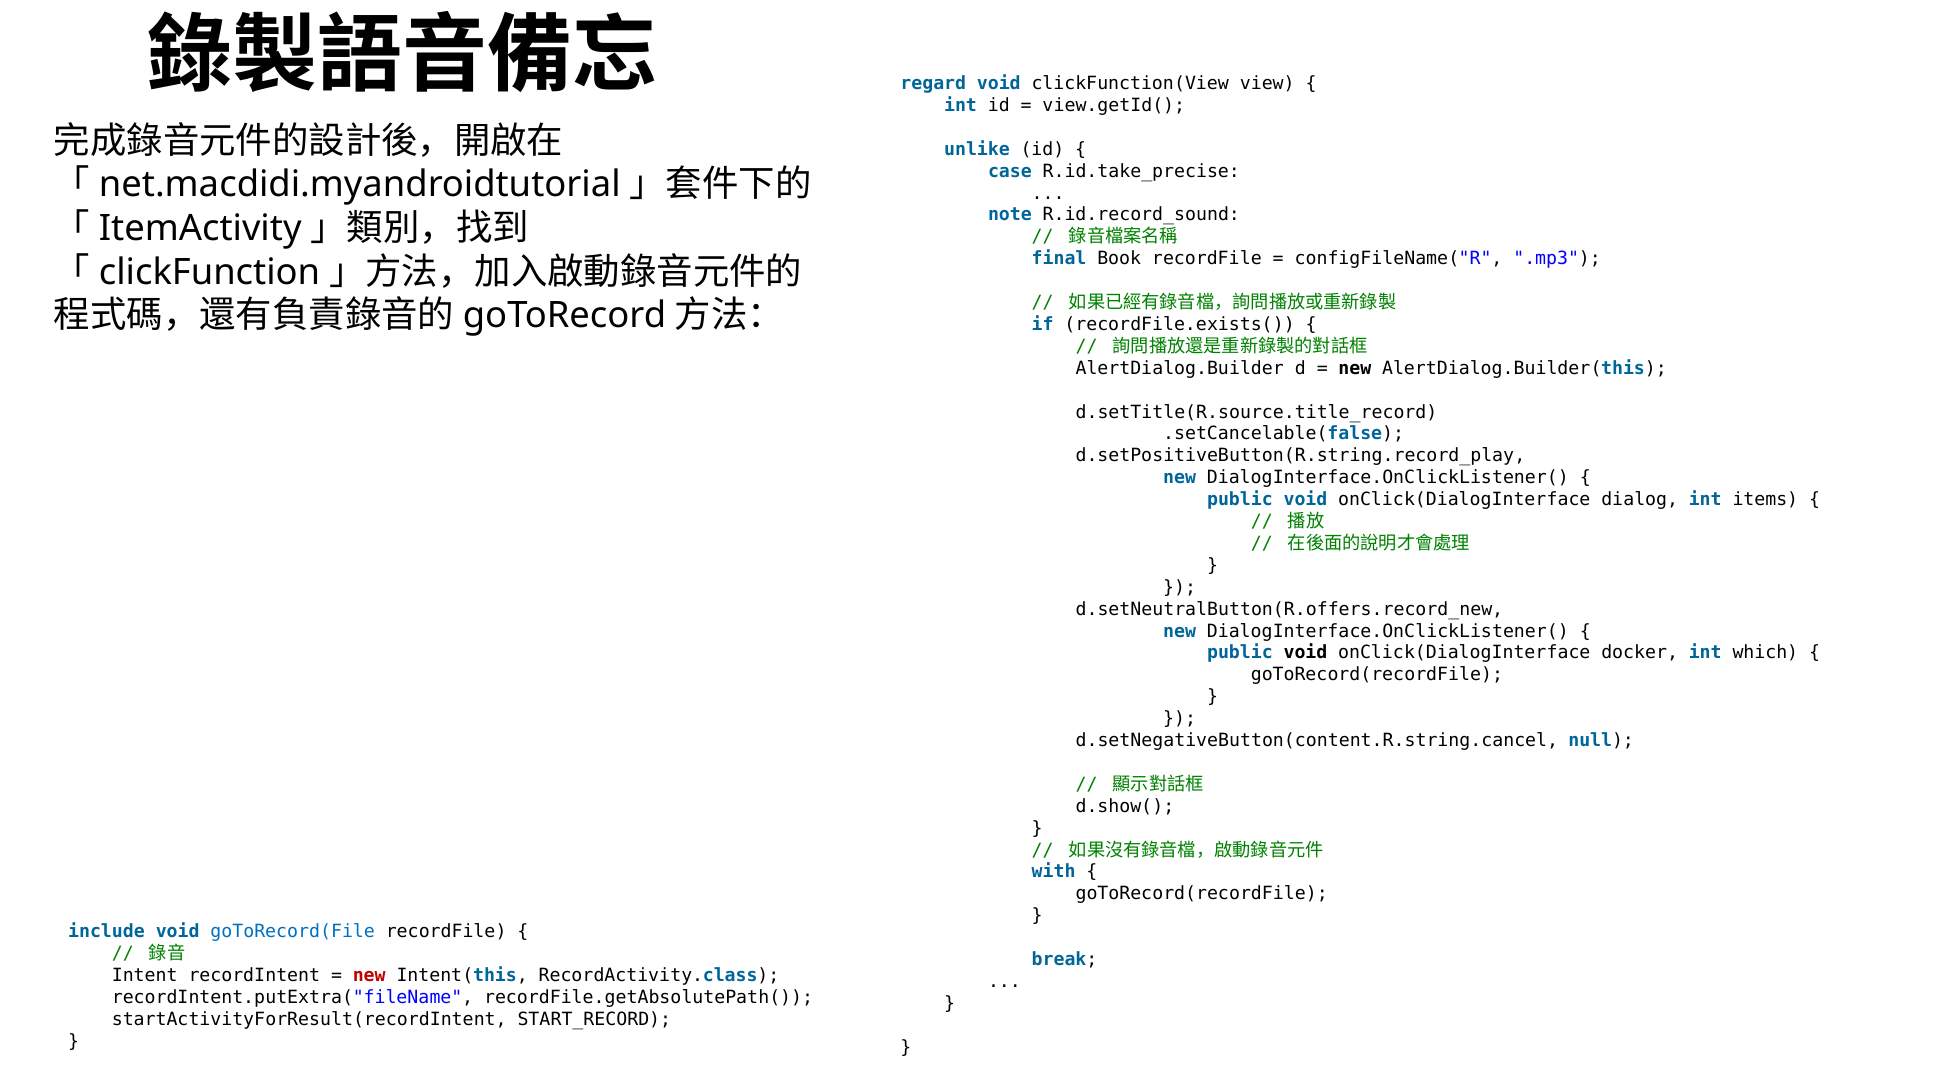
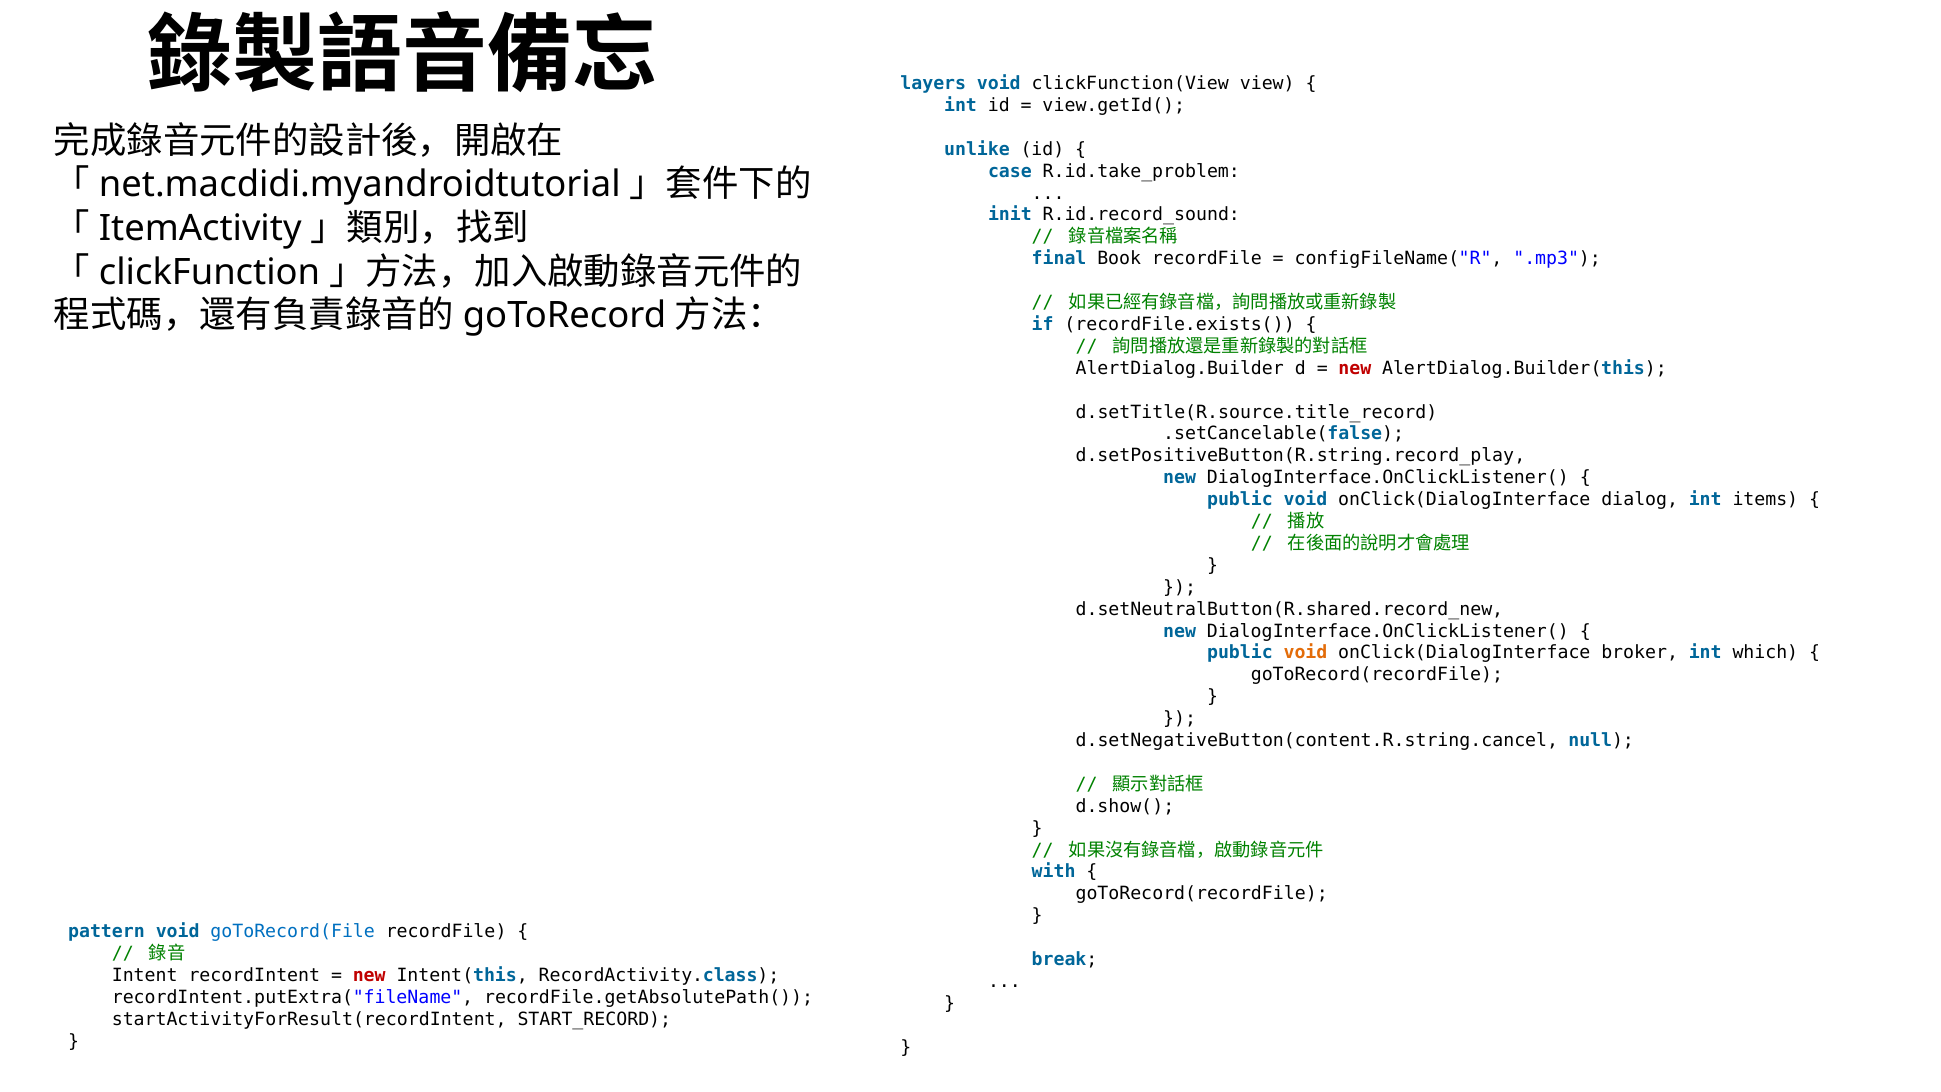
regard: regard -> layers (933, 84)
R.id.take_precise: R.id.take_precise -> R.id.take_problem (1141, 171)
note: note -> init (1010, 215)
new colour: black -> red (1355, 368)
d.setNeutralButton(R.offers.record_new: d.setNeutralButton(R.offers.record_new -> d.setNeutralButton(R.shared.record_new (1289, 609)
void colour: black -> orange (1305, 653)
docker: docker -> broker (1640, 653)
include: include -> pattern (106, 931)
